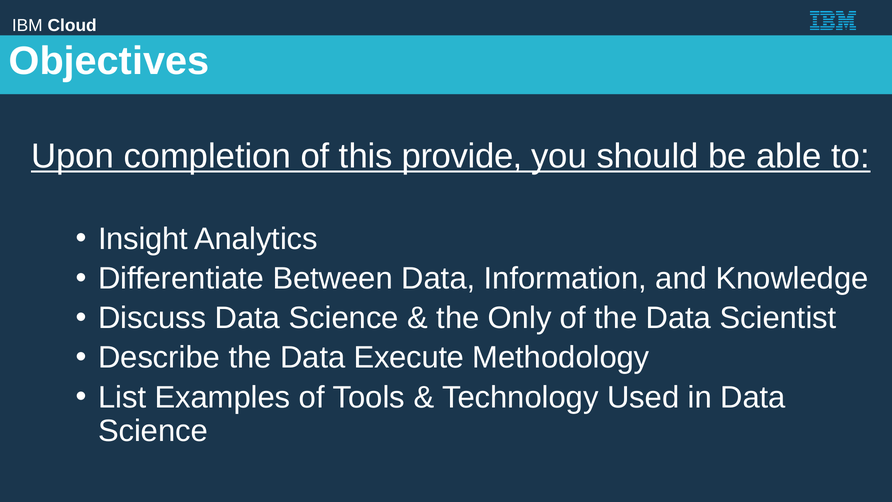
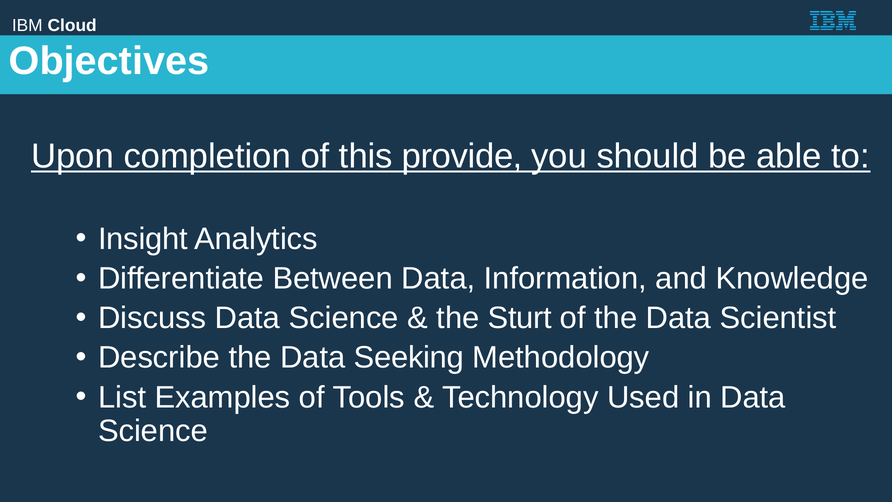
Only: Only -> Sturt (520, 318)
Execute: Execute -> Seeking (409, 358)
